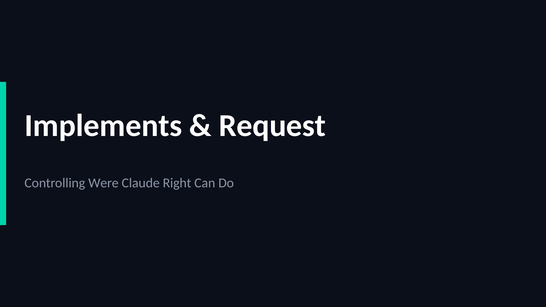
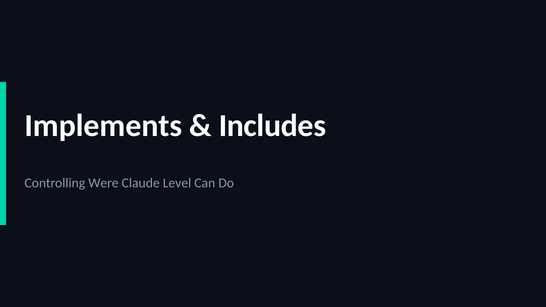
Request: Request -> Includes (272, 126)
Right: Right -> Level (177, 183)
